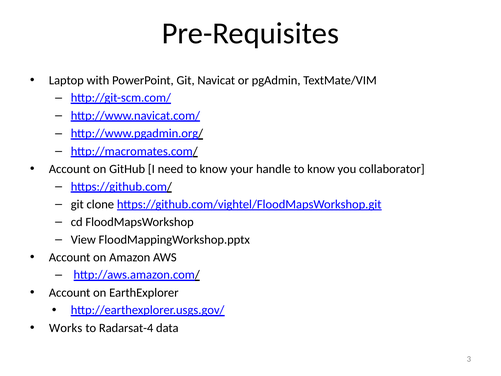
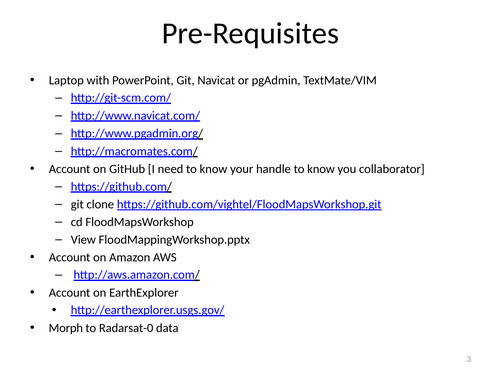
Works: Works -> Morph (66, 328)
Radarsat-4: Radarsat-4 -> Radarsat-0 (126, 328)
